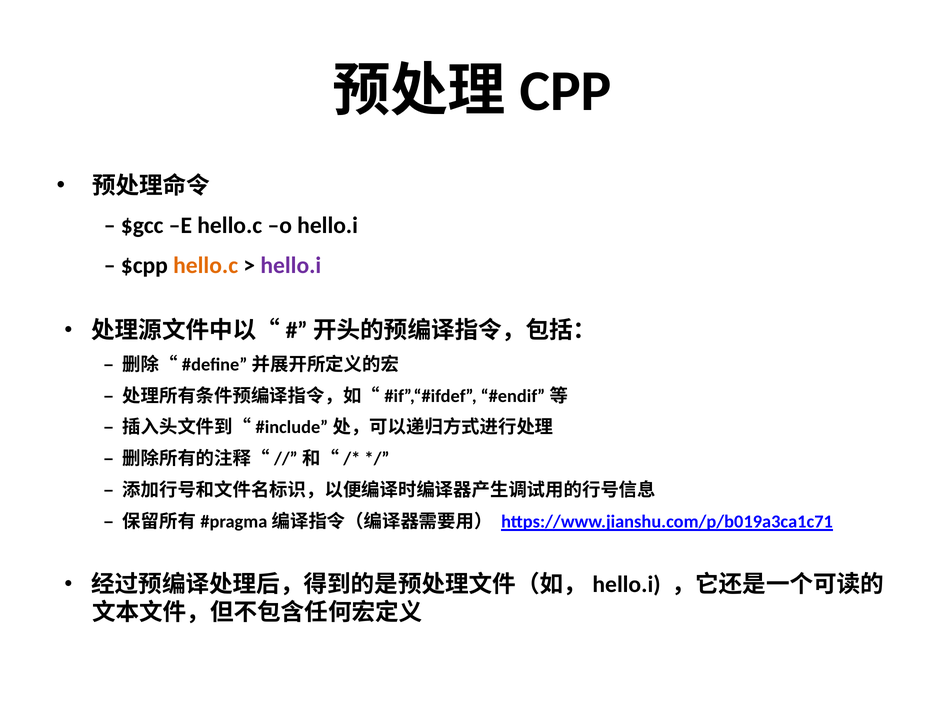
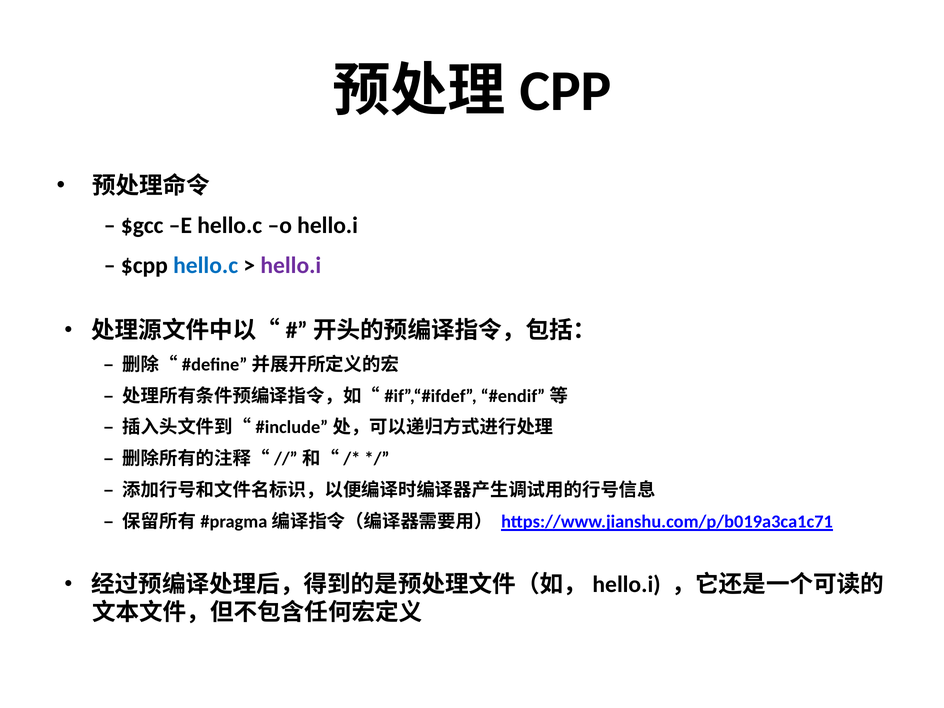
hello.c colour: orange -> blue (206, 265)
